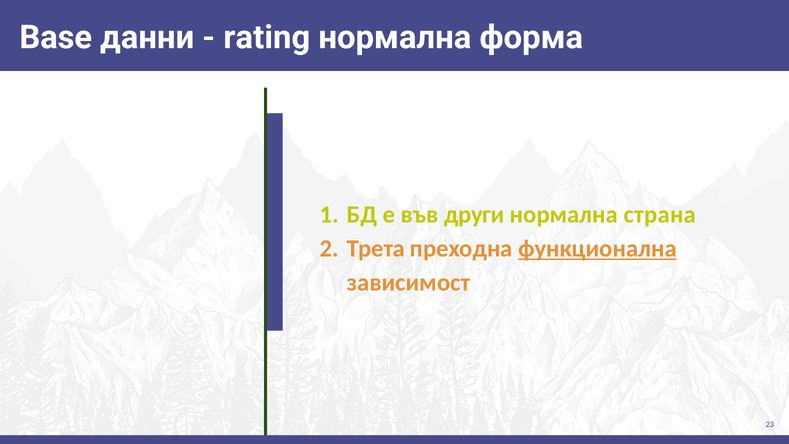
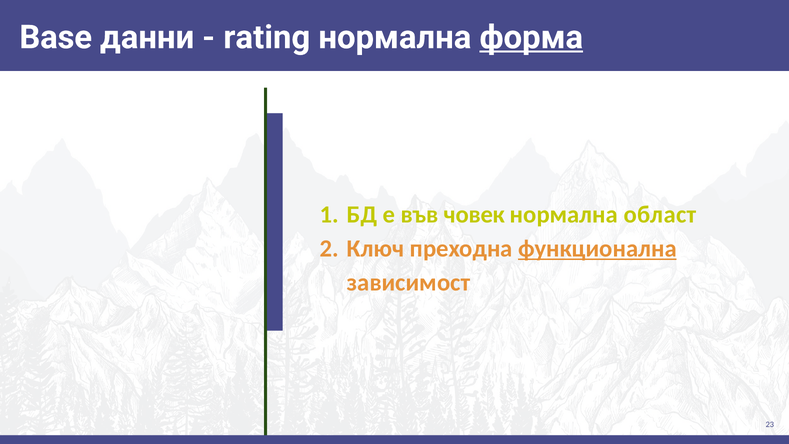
форма underline: none -> present (531, 37)
други: други -> човек (474, 214)
страна: страна -> област (660, 214)
Трета: Трета -> Ключ (376, 248)
